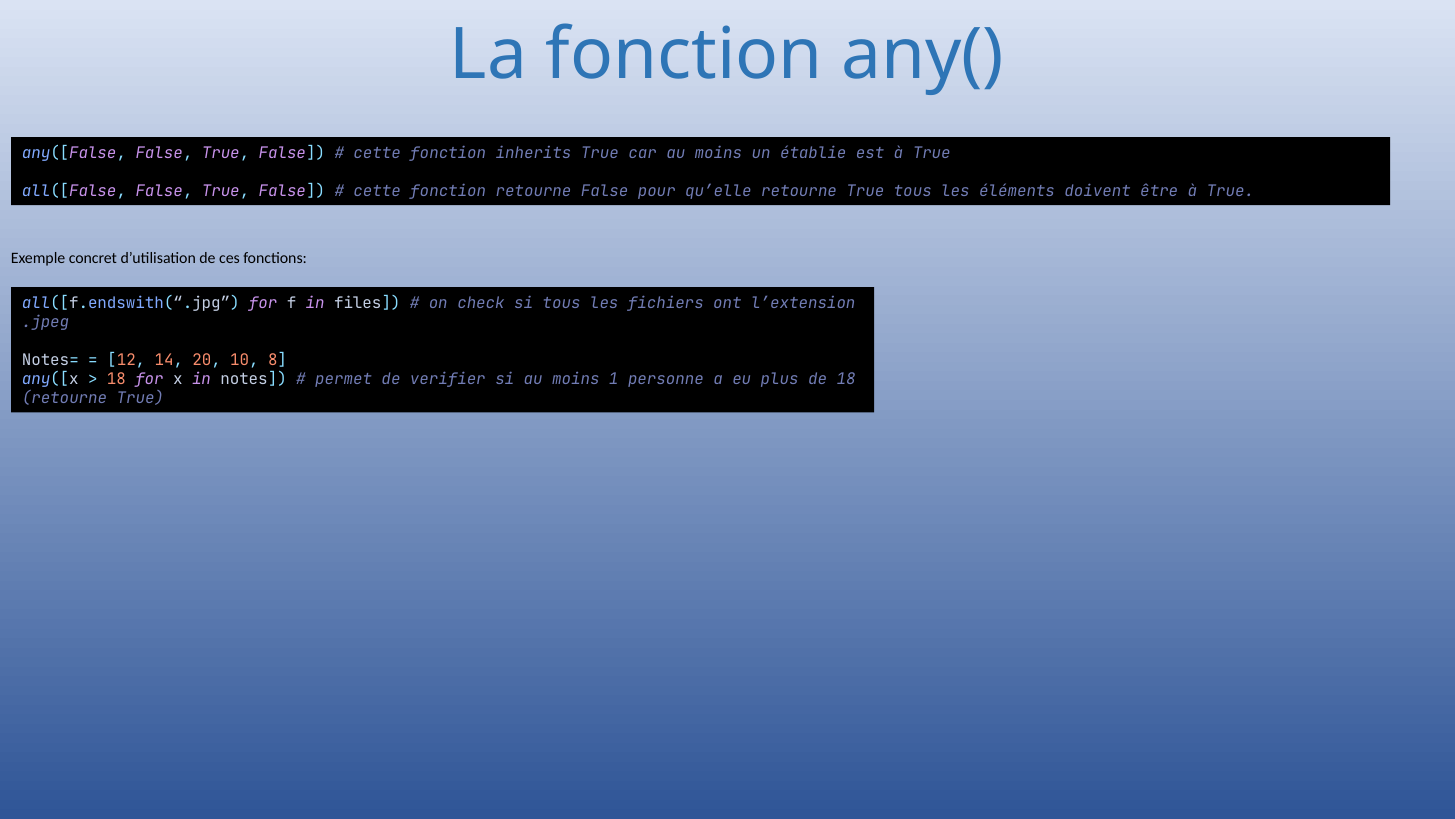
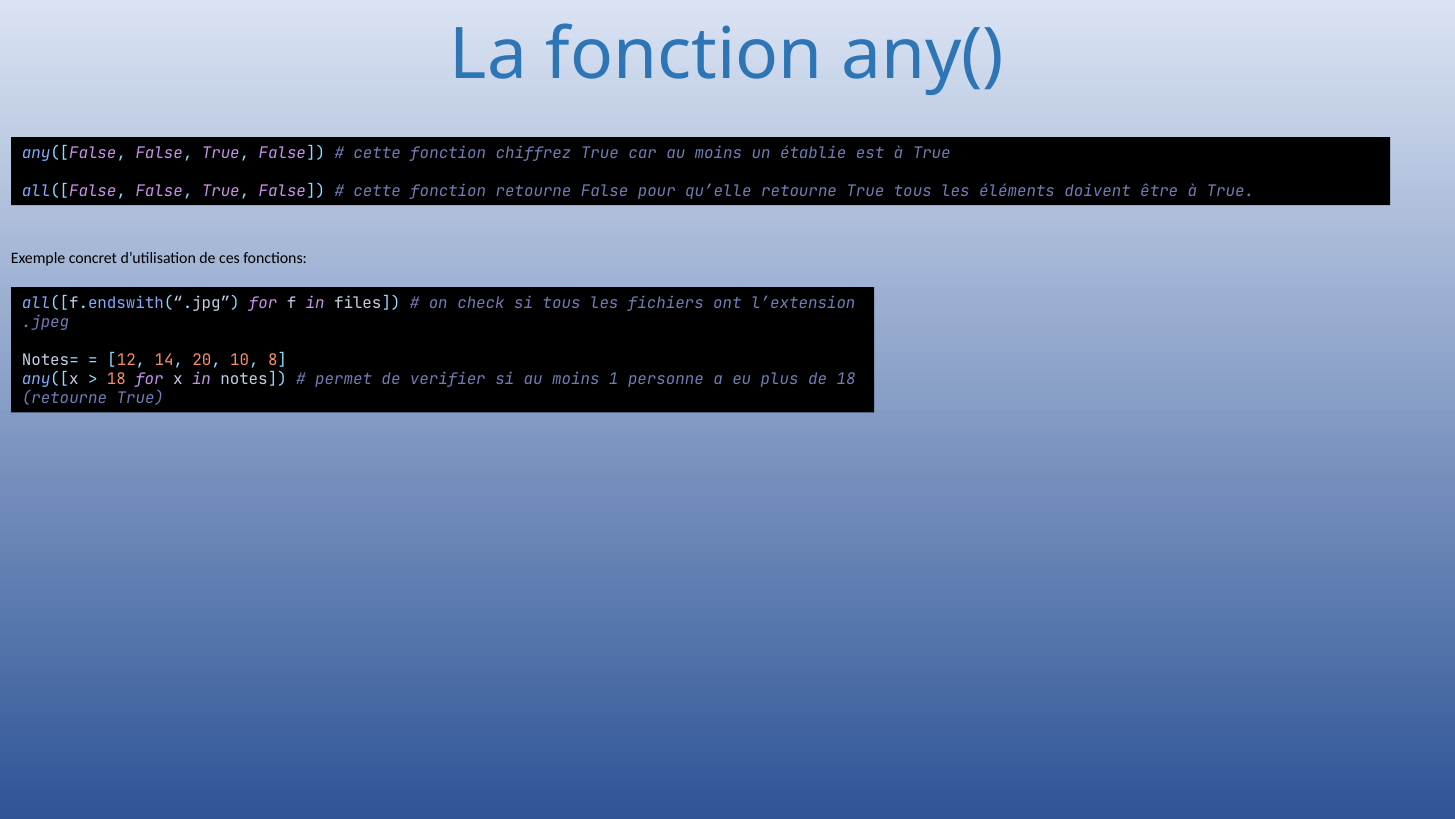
inherits: inherits -> chiffrez (534, 153)
